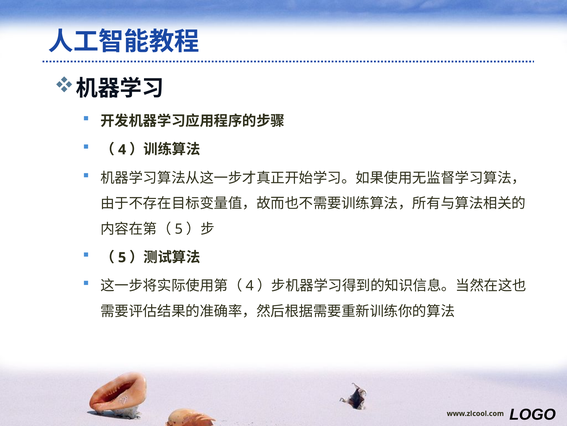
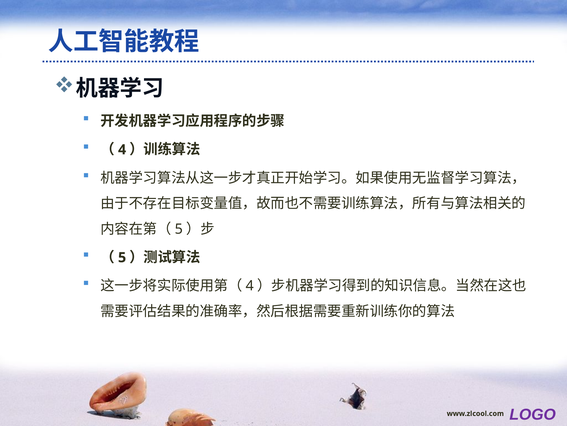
LOGO colour: black -> purple (533, 414)
